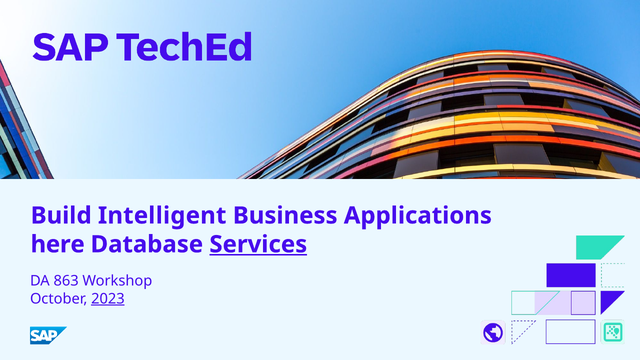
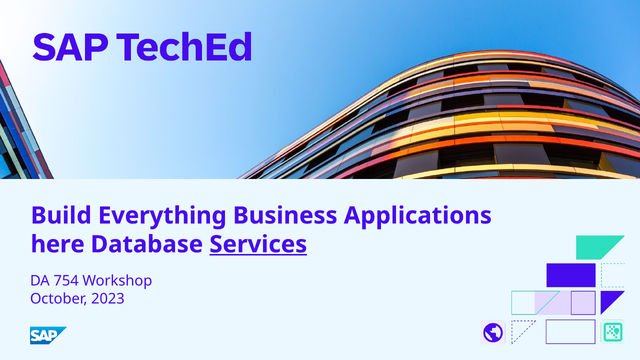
Intelligent: Intelligent -> Everything (162, 216)
863: 863 -> 754 (66, 281)
2023 underline: present -> none (108, 299)
